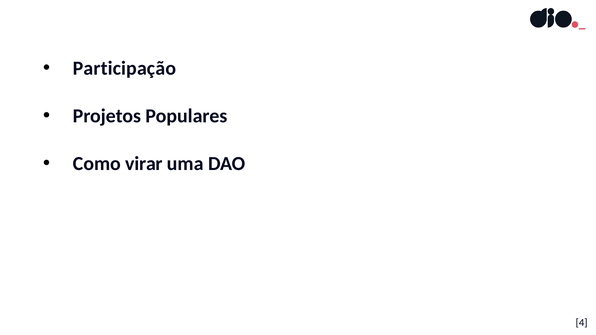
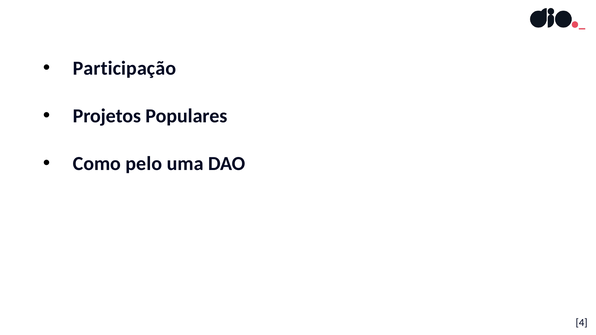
virar: virar -> pelo (144, 164)
